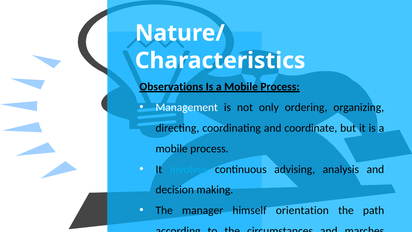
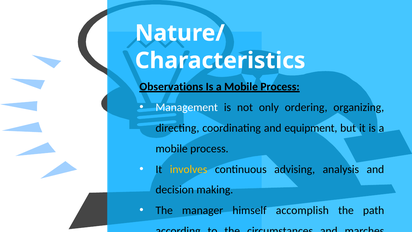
coordinate: coordinate -> equipment (311, 128)
involves colour: light blue -> yellow (189, 169)
orientation: orientation -> accomplish (302, 210)
